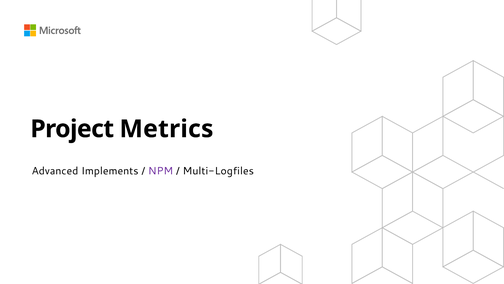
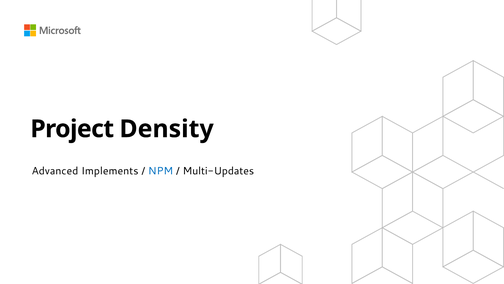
Metrics: Metrics -> Density (167, 129)
NPM colour: purple -> blue (161, 171)
Multi-Logfiles: Multi-Logfiles -> Multi-Updates (218, 171)
